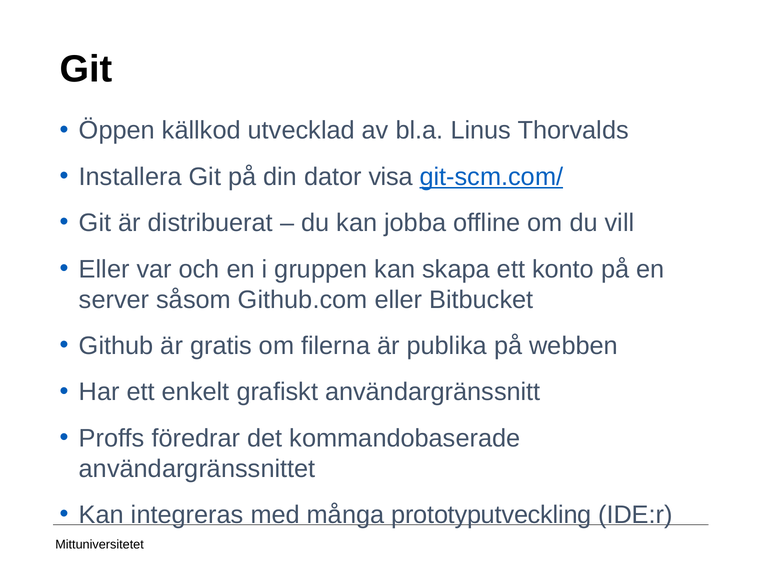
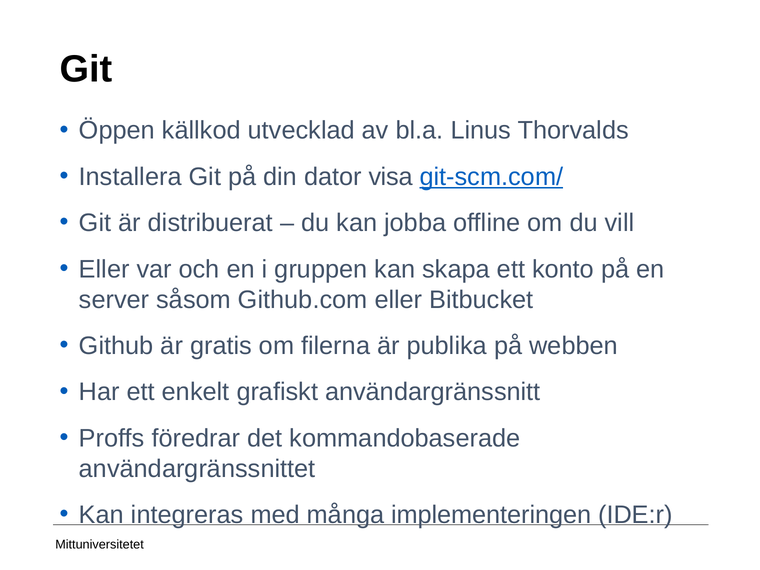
prototyputveckling: prototyputveckling -> implementeringen (491, 515)
